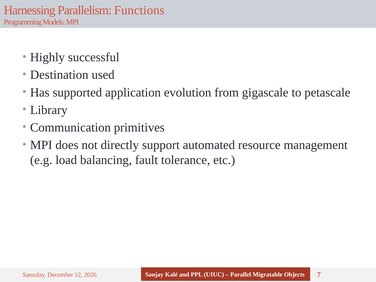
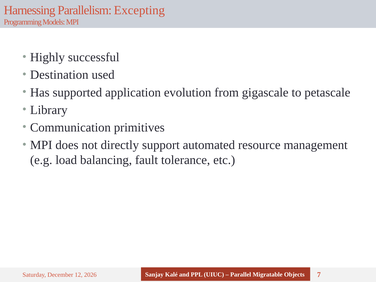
Functions: Functions -> Excepting (139, 10)
